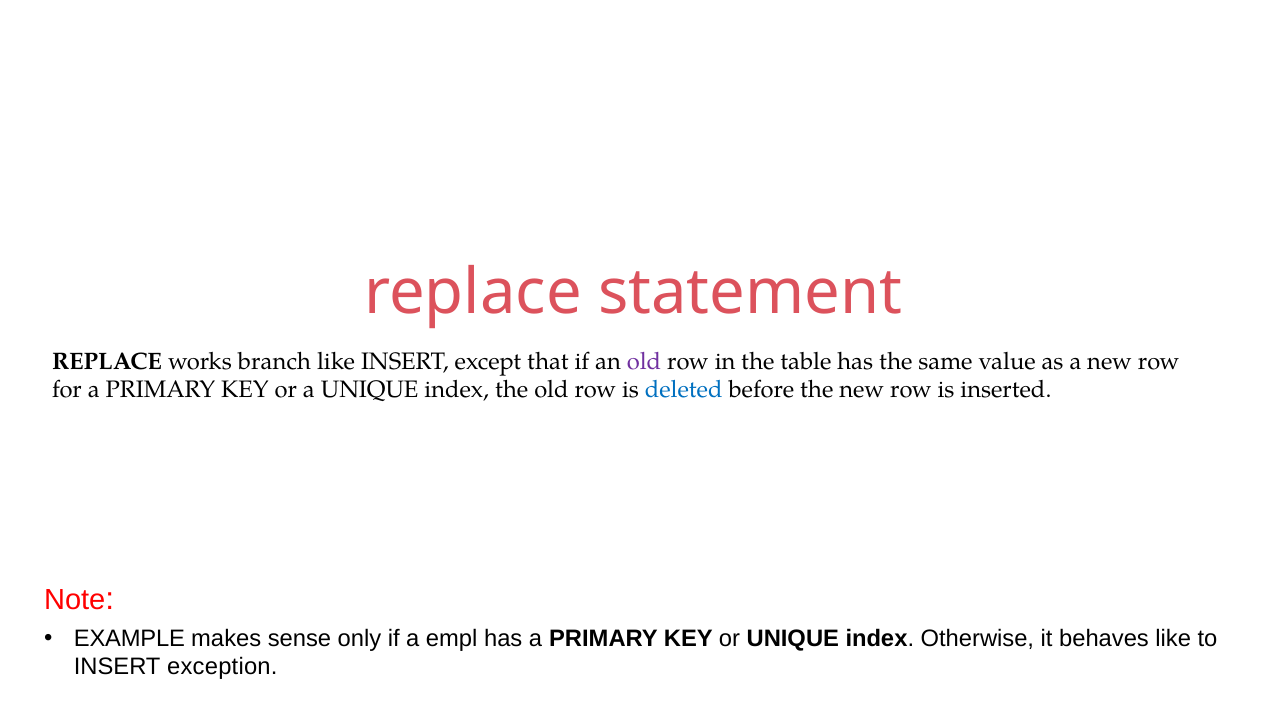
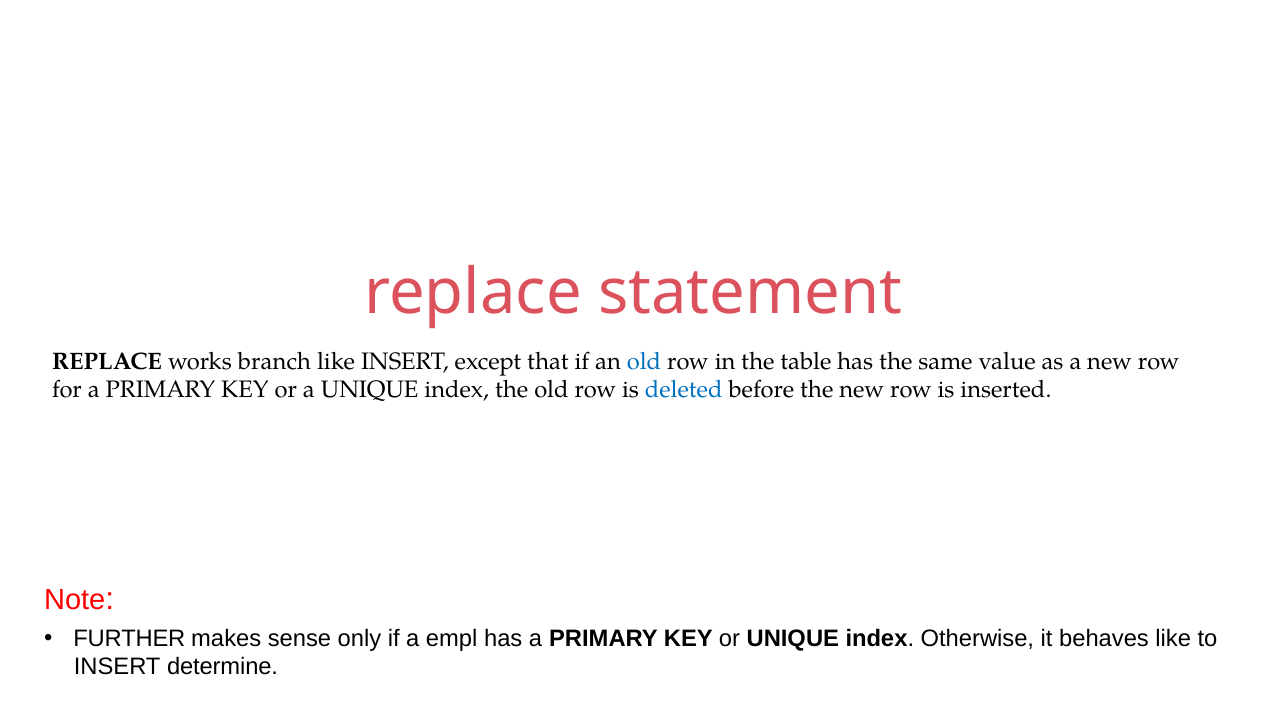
old colour: purple -> blue (644, 361)
EXAMPLE: EXAMPLE -> FURTHER (129, 638)
exception: exception -> determine (223, 667)
